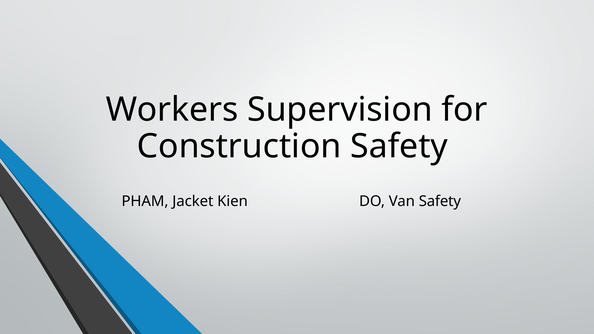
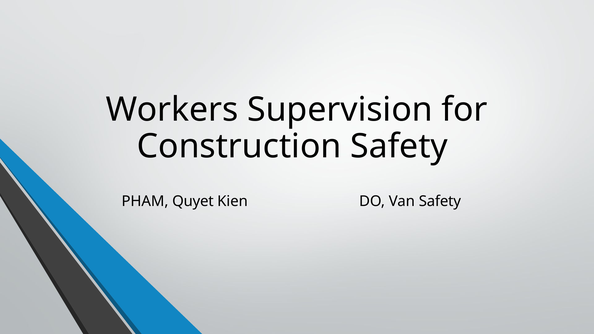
Jacket: Jacket -> Quyet (193, 201)
